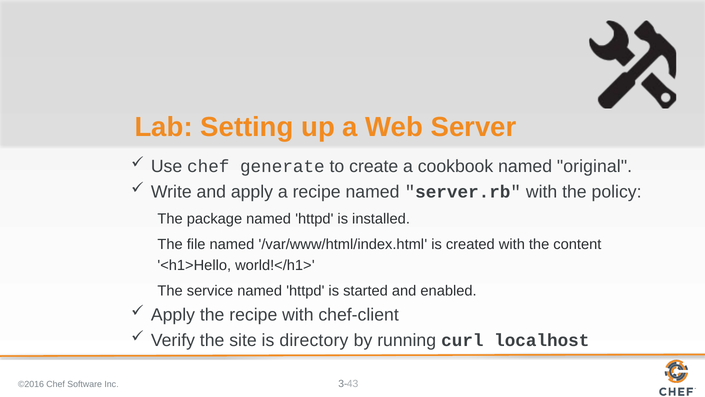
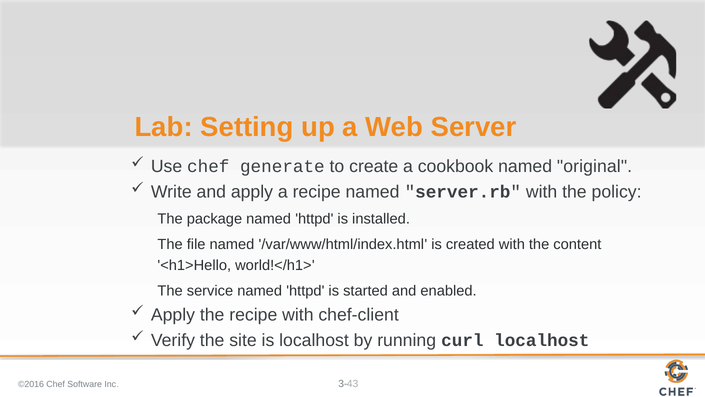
is directory: directory -> localhost (314, 340)
